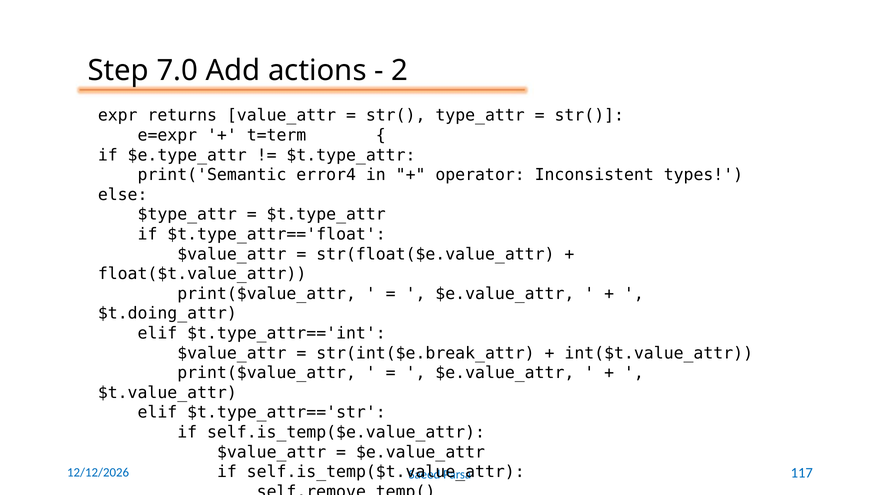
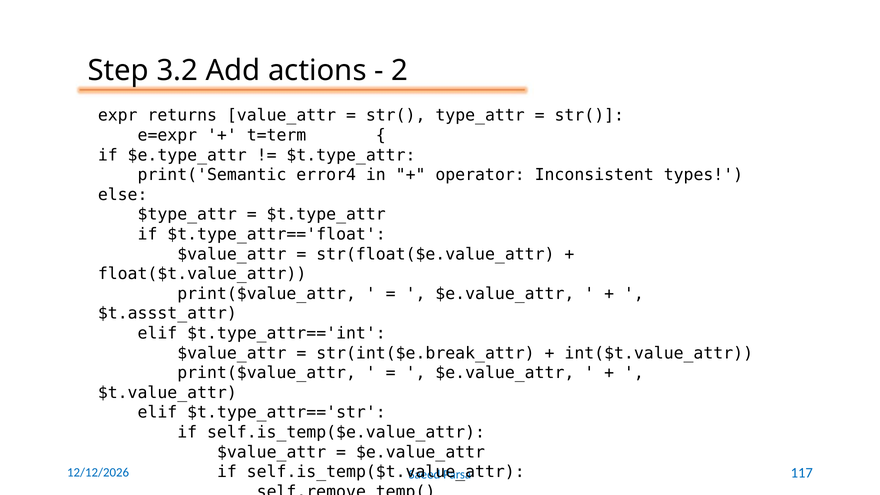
7.0: 7.0 -> 3.2 (177, 71)
$t.doing_attr: $t.doing_attr -> $t.assst_attr (167, 314)
